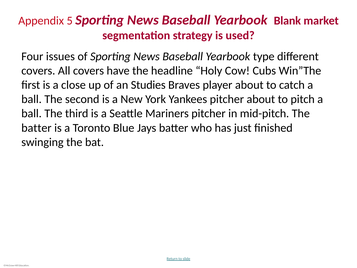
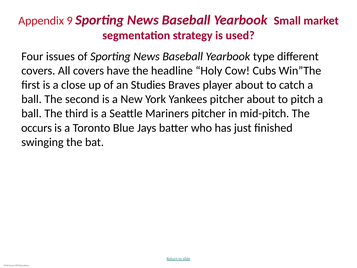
5: 5 -> 9 (70, 21)
Blank: Blank -> Small (287, 21)
batter: batter -> occurs (37, 128)
